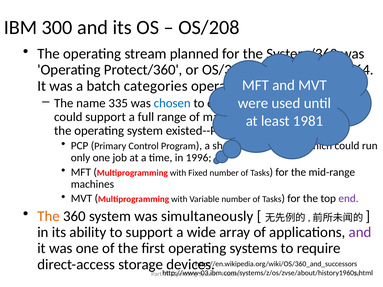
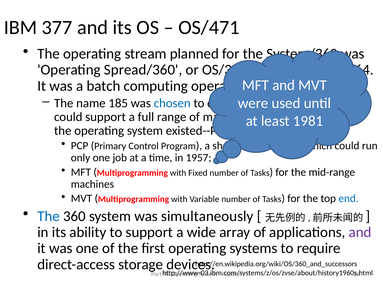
300: 300 -> 377 (57, 27)
OS/208: OS/208 -> OS/471 (209, 27)
Protect/360: Protect/360 -> Spread/360 (143, 70)
categories: categories -> computing (156, 86)
335: 335 -> 185 (118, 103)
1996: 1996 -> 1957 (199, 158)
end colour: purple -> blue (349, 199)
The colour: orange -> blue (49, 216)
